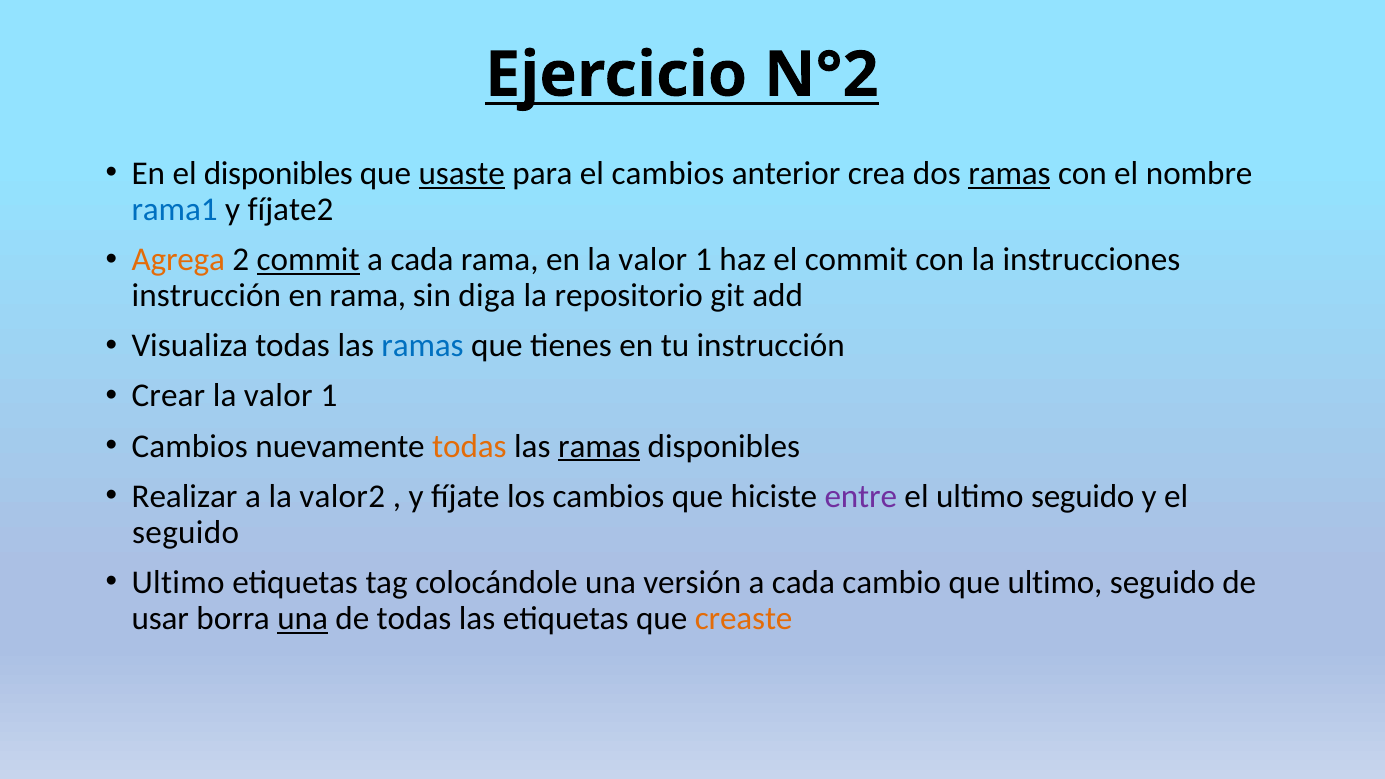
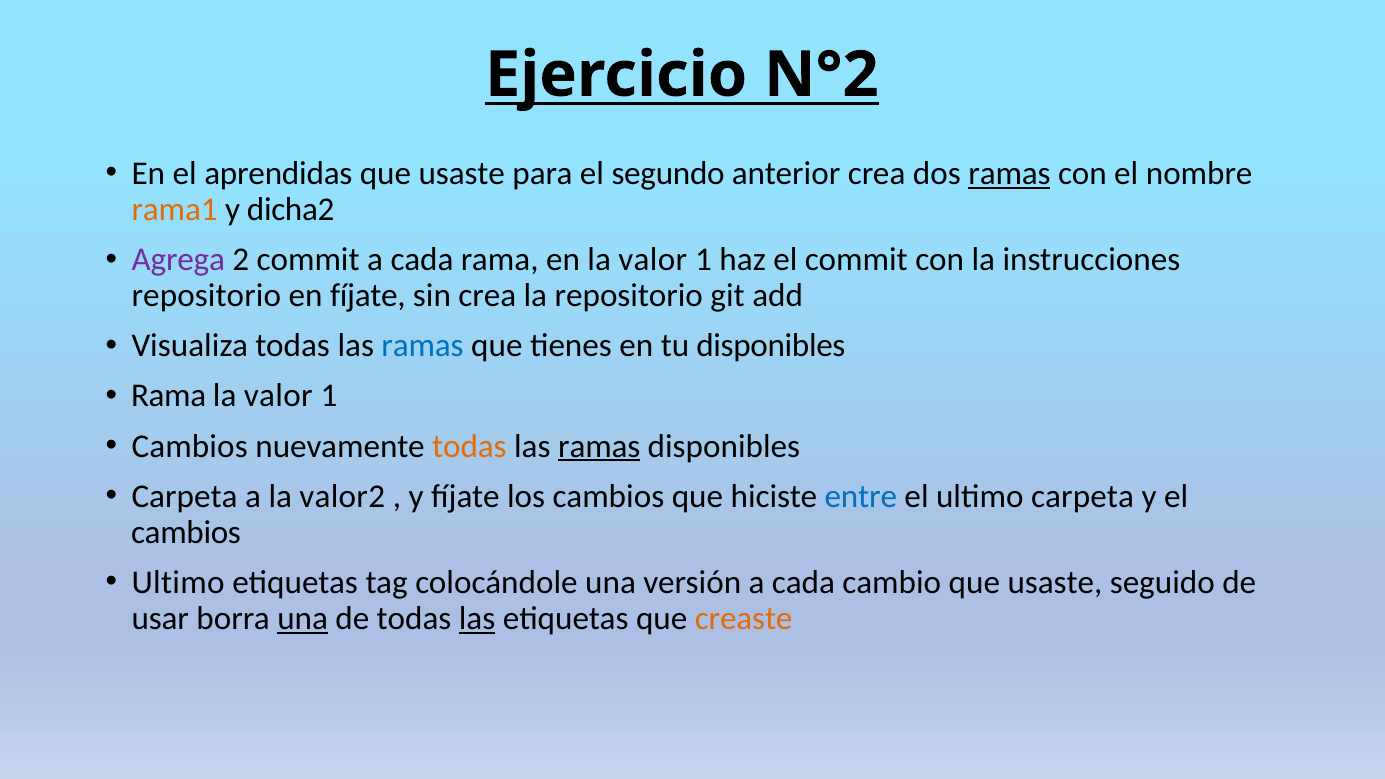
el disponibles: disponibles -> aprendidas (278, 173)
usaste underline: present -> none (462, 173)
el cambios: cambios -> segundo (668, 173)
rama1 colour: blue -> orange (175, 209)
fíjate2: fíjate2 -> dicha2 (291, 209)
Agrega colour: orange -> purple (178, 260)
commit underline: present -> none (308, 260)
instrucción: instrucción -> repositorio (206, 295)
en rama: rama -> fíjate (368, 295)
sin diga: diga -> crea (487, 295)
tu instrucción: instrucción -> disponibles (771, 346)
Crear: Crear -> Rama (169, 396)
Realizar: Realizar -> Carpeta (185, 496)
entre colour: purple -> blue (861, 496)
el ultimo seguido: seguido -> carpeta (1083, 496)
seguido: seguido -> cambios (186, 532)
cambio que ultimo: ultimo -> usaste (1055, 583)
las underline: none -> present (477, 618)
